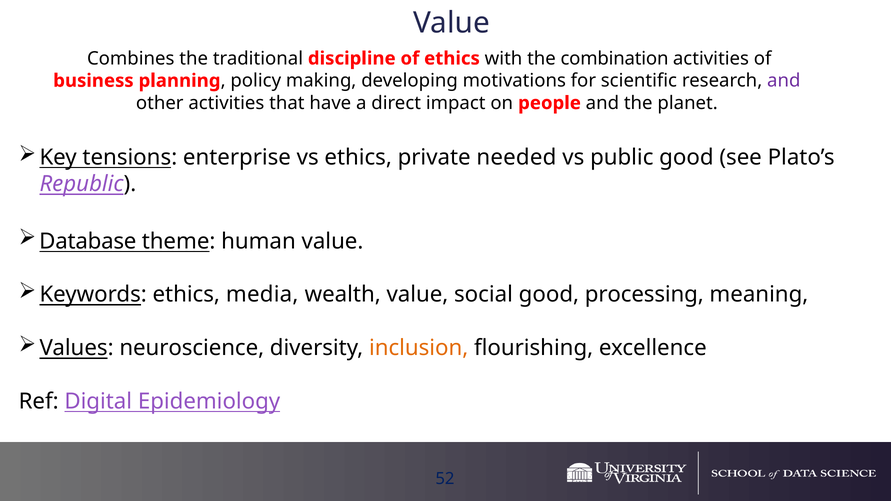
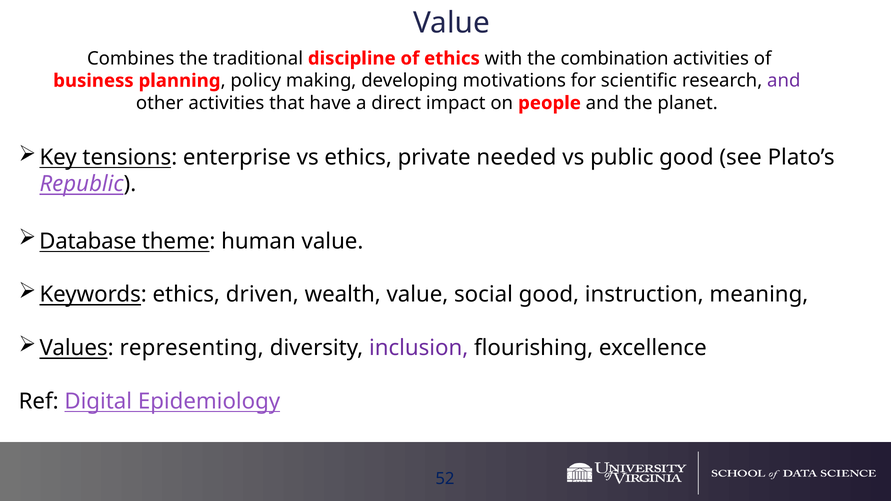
media: media -> driven (262, 295)
processing: processing -> instruction (644, 295)
neuroscience: neuroscience -> representing (192, 348)
inclusion colour: orange -> purple (419, 348)
